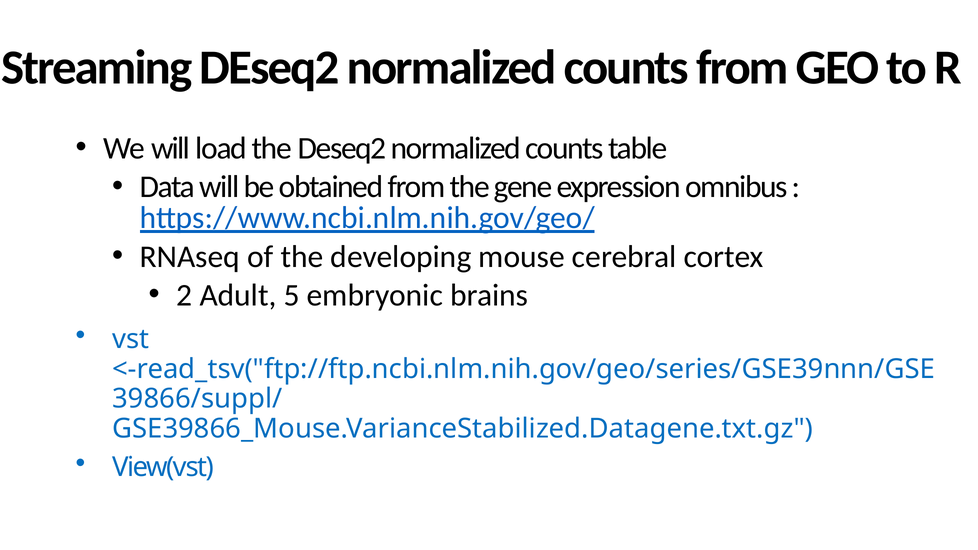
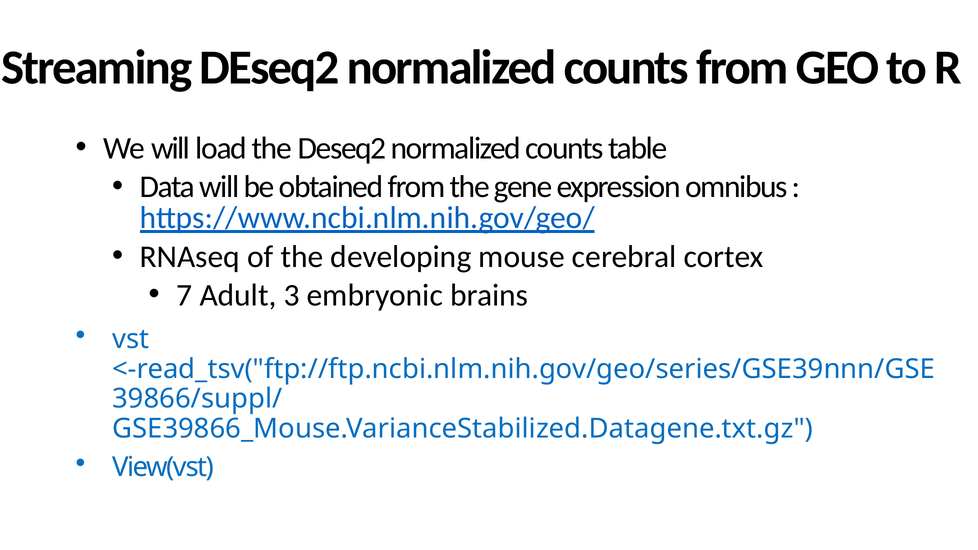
2: 2 -> 7 (184, 295)
5: 5 -> 3 (292, 295)
